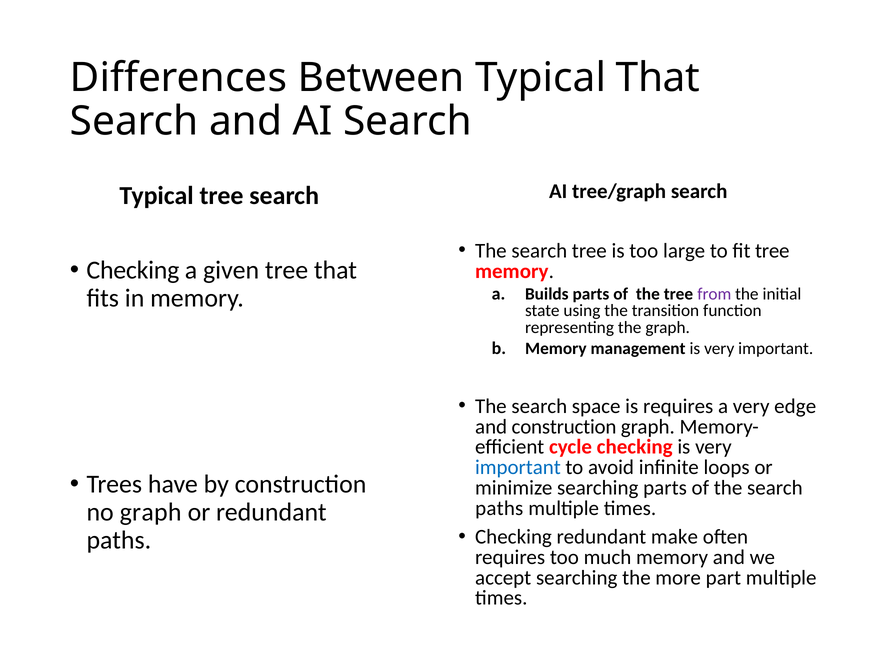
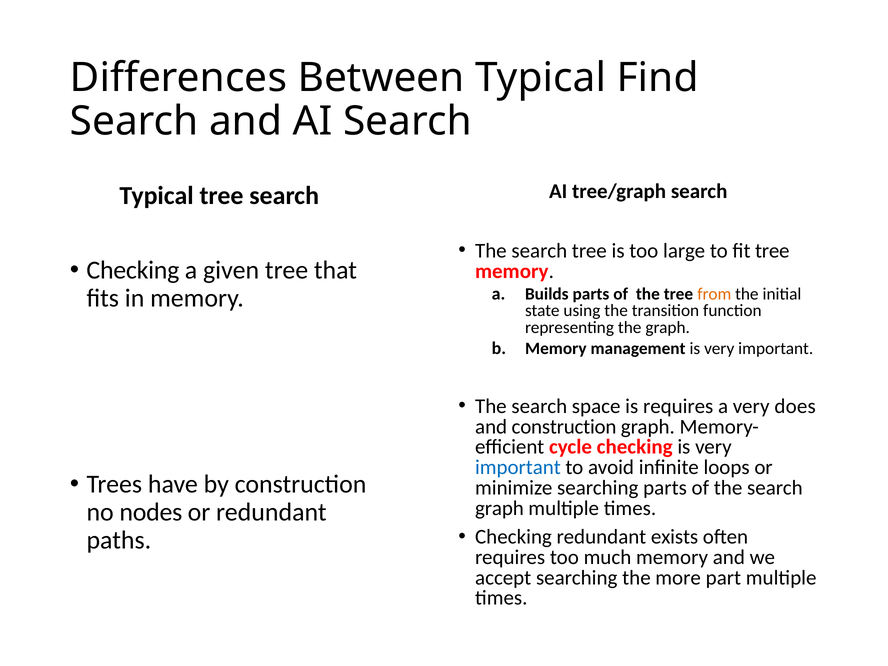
Typical That: That -> Find (658, 78)
from colour: purple -> orange (714, 294)
edge: edge -> does (795, 406)
paths: paths -> graph (499, 508)
no graph: graph -> nodes (151, 512)
make: make -> exists (675, 537)
